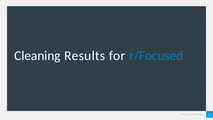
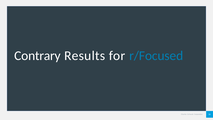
Cleaning: Cleaning -> Contrary (37, 56)
